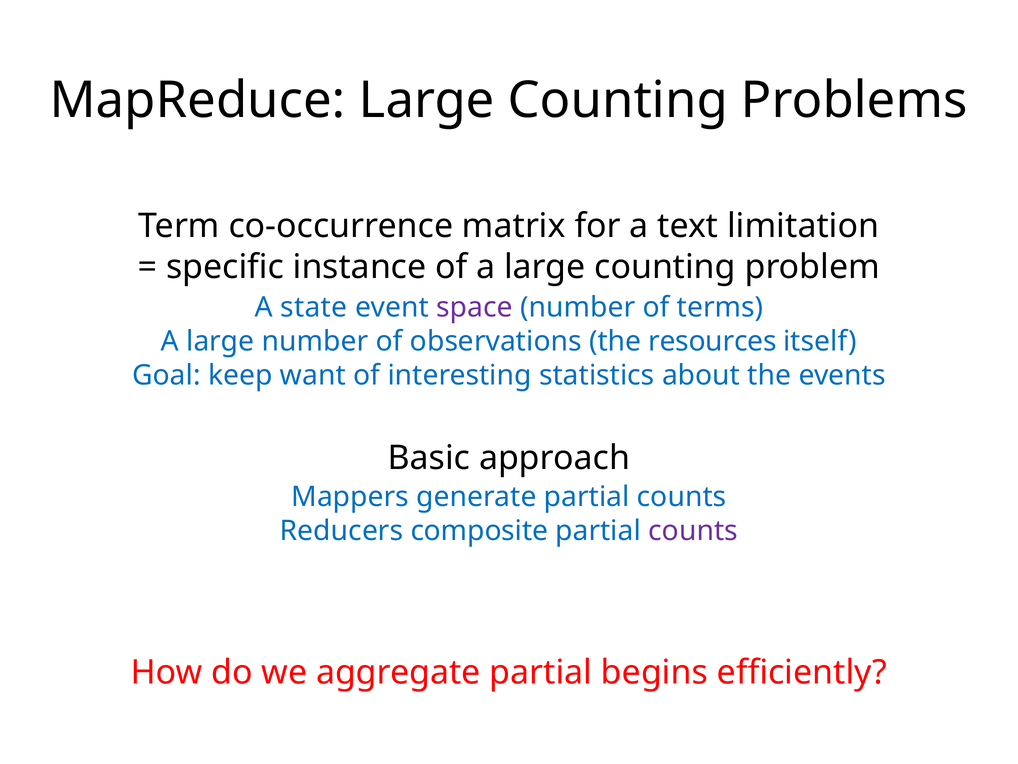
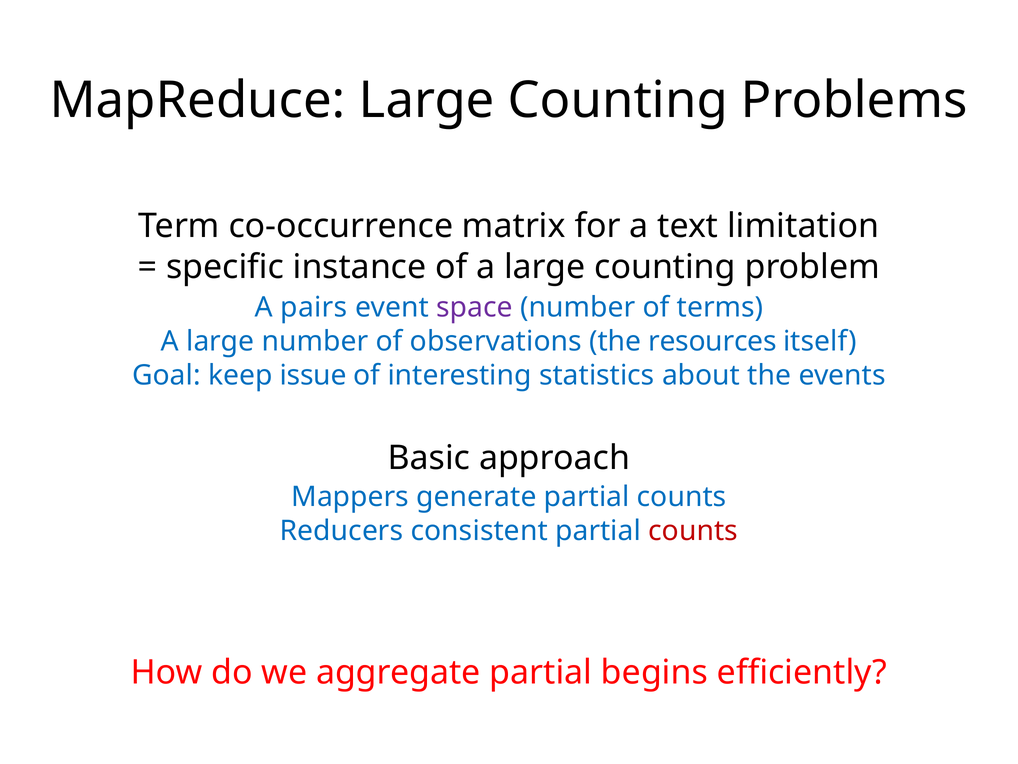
state: state -> pairs (314, 307)
want: want -> issue (313, 375)
composite: composite -> consistent (479, 530)
counts colour: purple -> red (693, 530)
